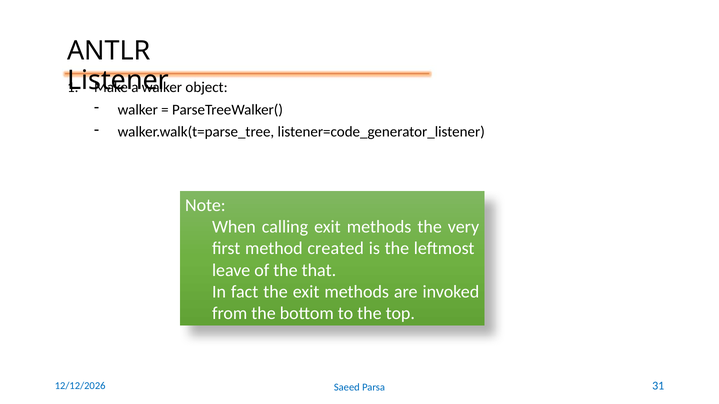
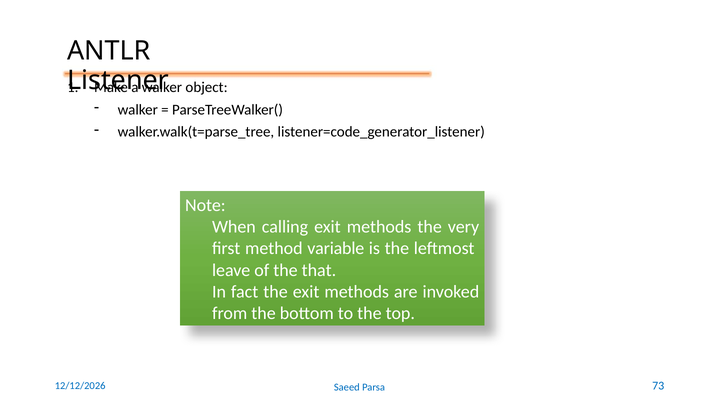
created: created -> variable (336, 249)
31: 31 -> 73 (658, 386)
